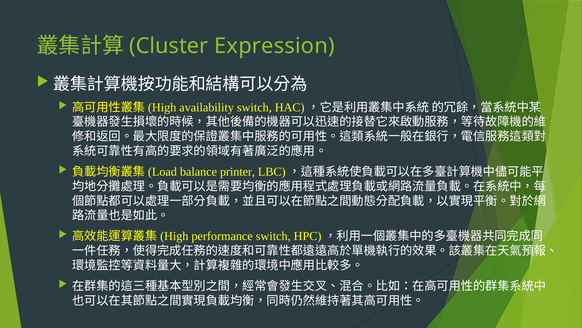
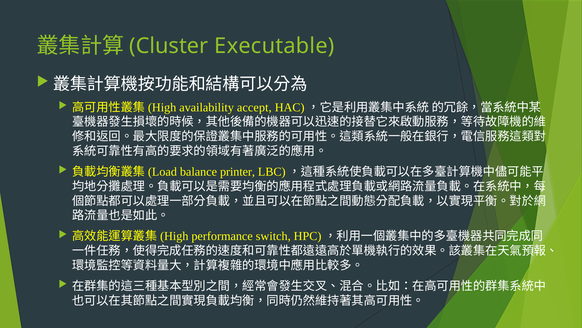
Expression: Expression -> Executable (274, 46)
availability switch: switch -> accept (254, 107)
